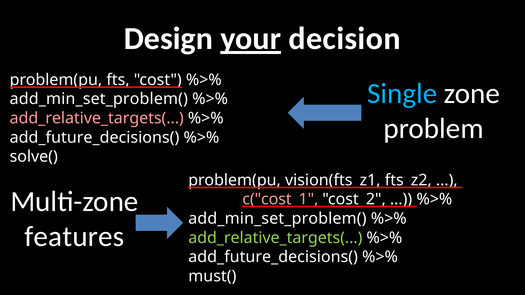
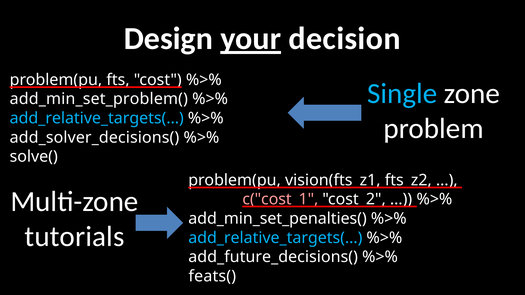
add_relative_targets(… colour: pink -> light blue (97, 118)
add_future_decisions(: add_future_decisions( -> add_solver_decisions( (94, 138)
add_min_set_problem(: add_min_set_problem( -> add_min_set_penalties( (278, 219)
features: features -> tutorials (74, 237)
add_relative_targets(… colour: light green -> light blue (275, 238)
must(: must( -> feats( (212, 276)
